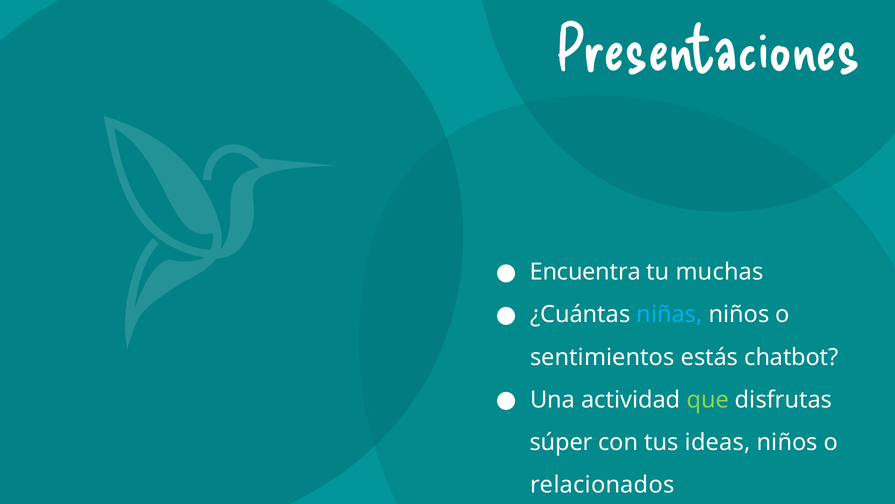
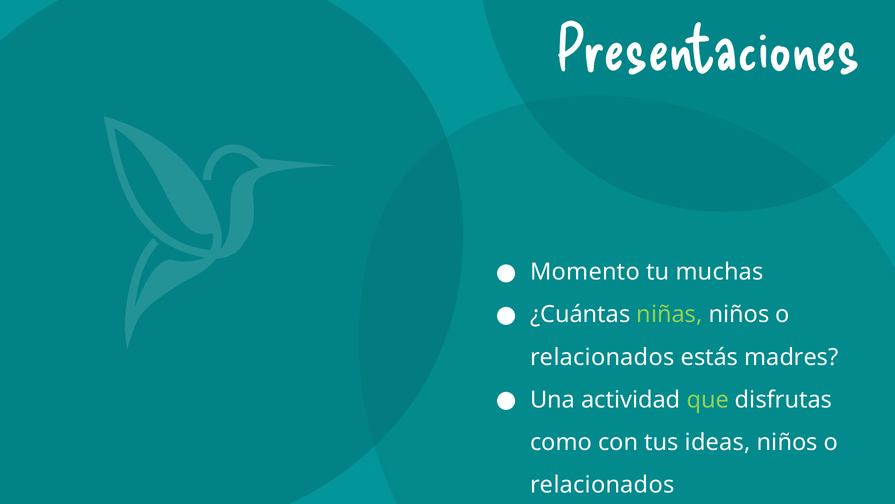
Encuentra: Encuentra -> Momento (585, 272)
niñas colour: light blue -> light green (669, 314)
sentimientos: sentimientos -> relacionados (602, 357)
chatbot: chatbot -> madres (791, 357)
súper: súper -> como (561, 442)
